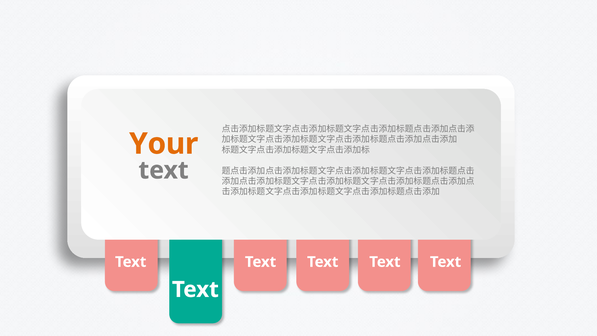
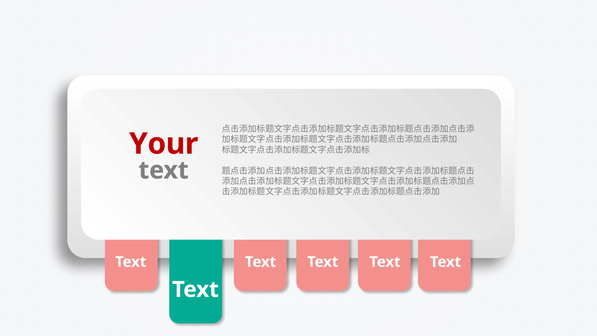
Your colour: orange -> red (164, 144)
